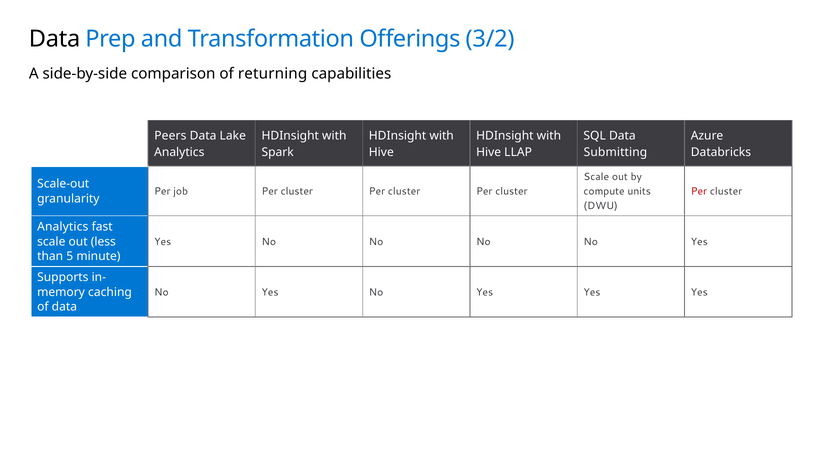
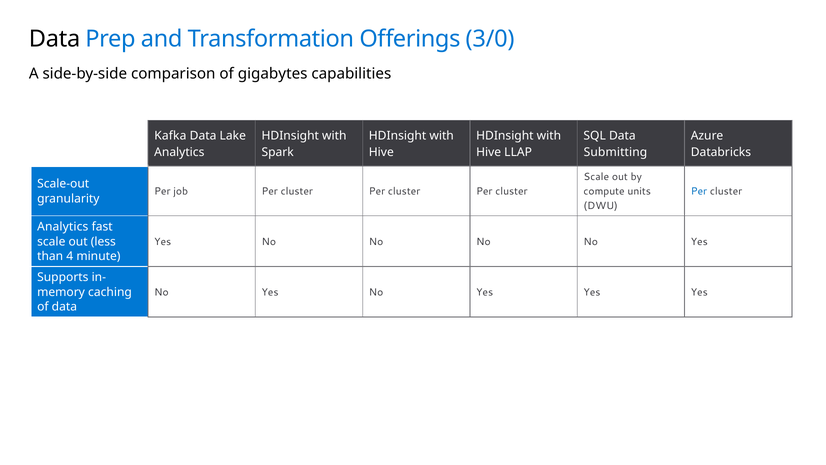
3/2: 3/2 -> 3/0 (490, 39)
returning: returning -> gigabytes (273, 74)
Peers: Peers -> Kafka (170, 135)
Per colour: red -> blue (699, 191)
5: 5 -> 4 (70, 256)
